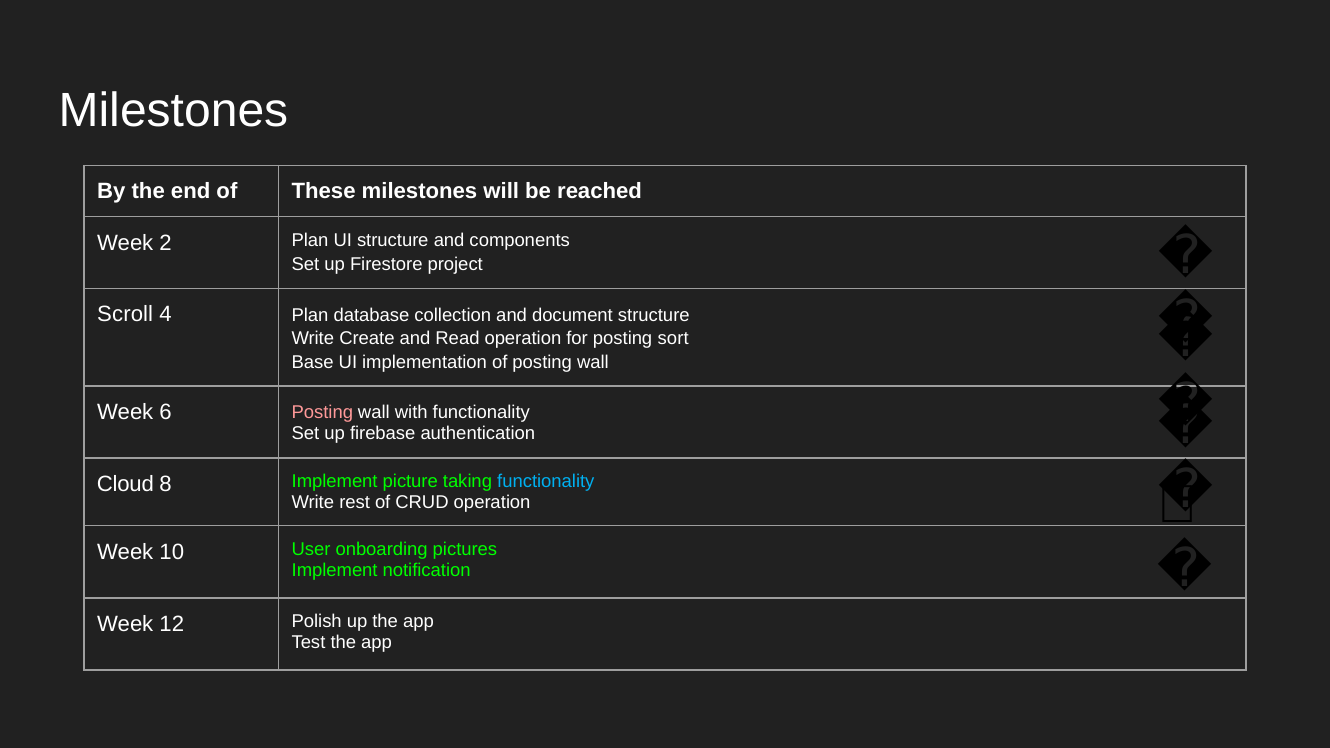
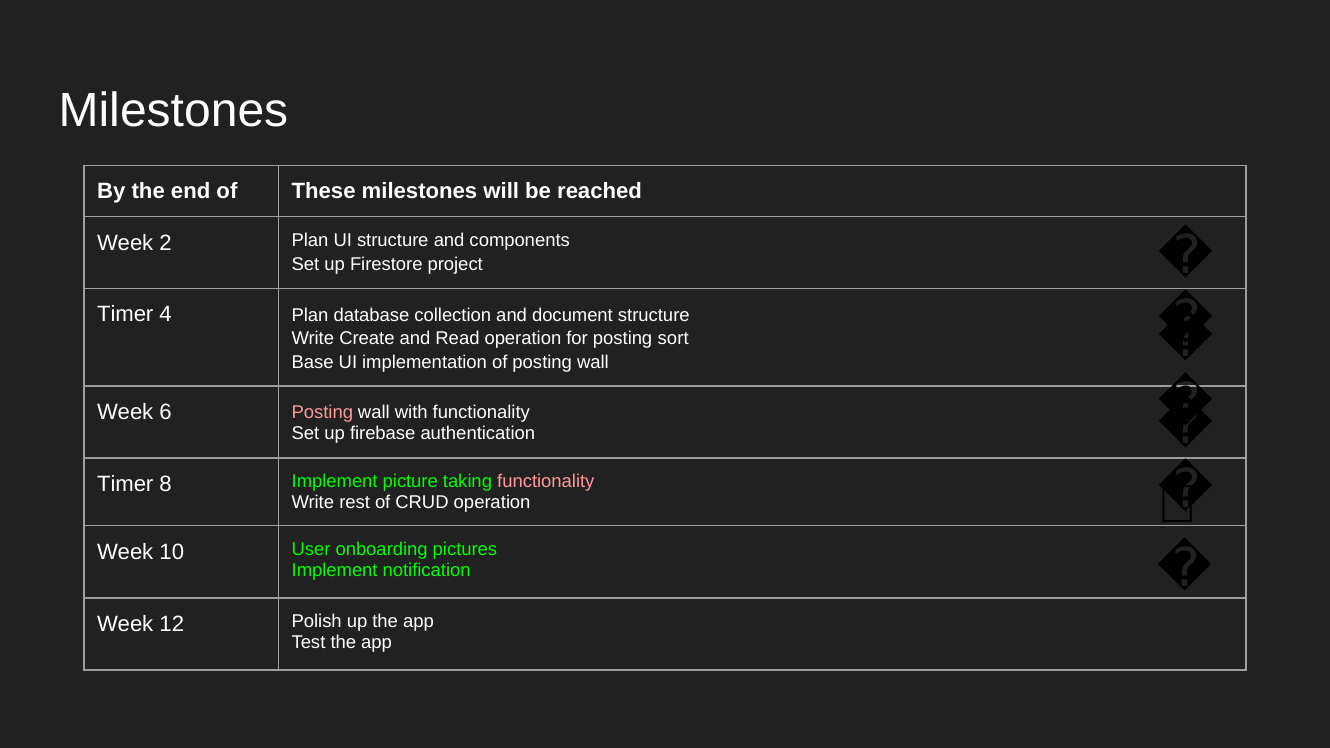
Scroll: Scroll -> Timer (125, 314)
Cloud: Cloud -> Timer (125, 484)
functionality colour: light blue -> pink (546, 482)
